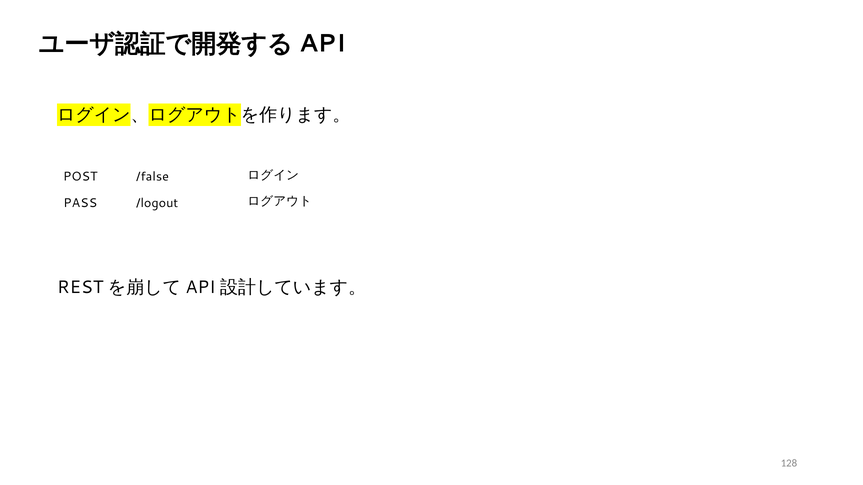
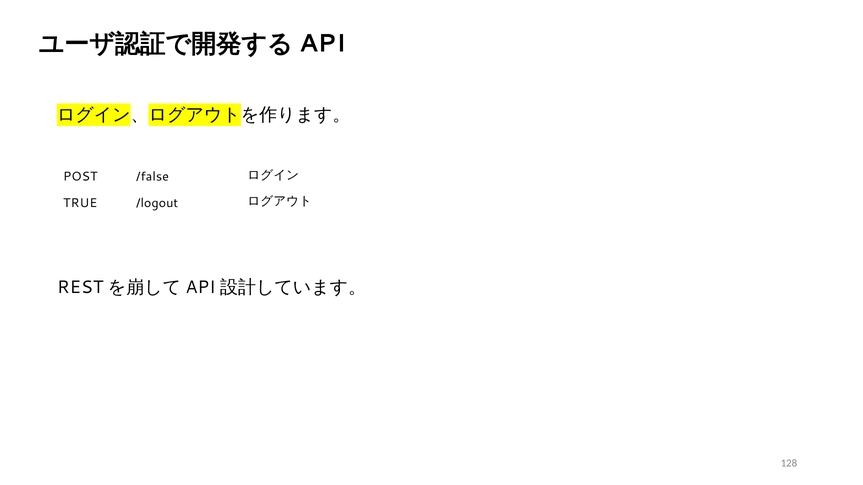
PASS: PASS -> TRUE (80, 203)
